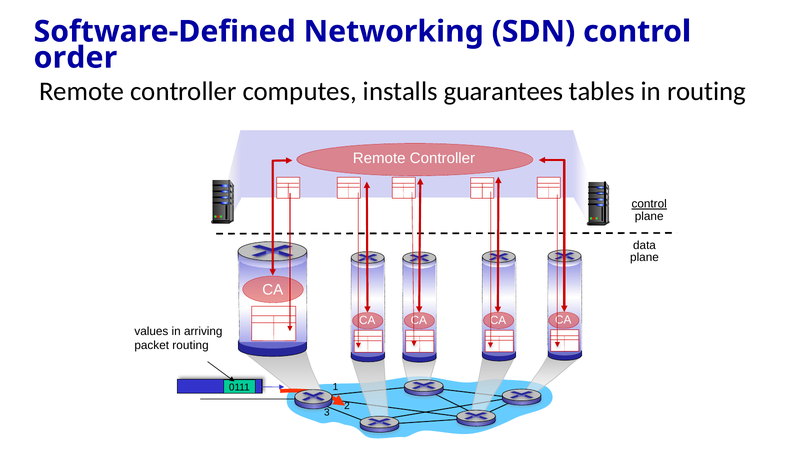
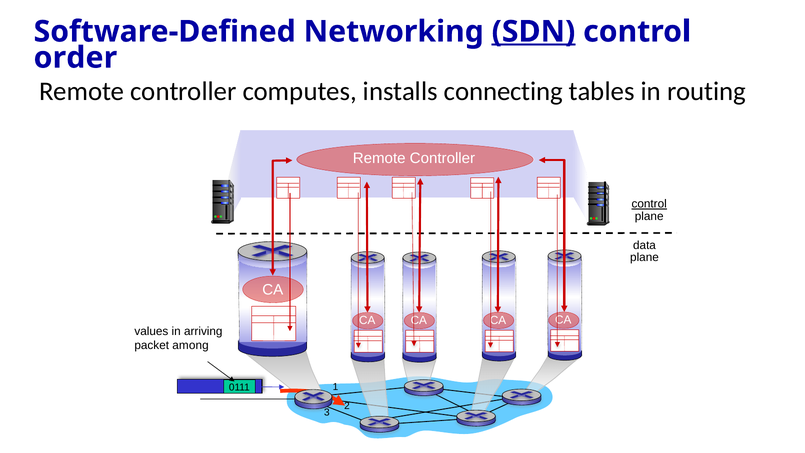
SDN underline: none -> present (533, 32)
guarantees: guarantees -> connecting (503, 91)
packet routing: routing -> among (191, 345)
